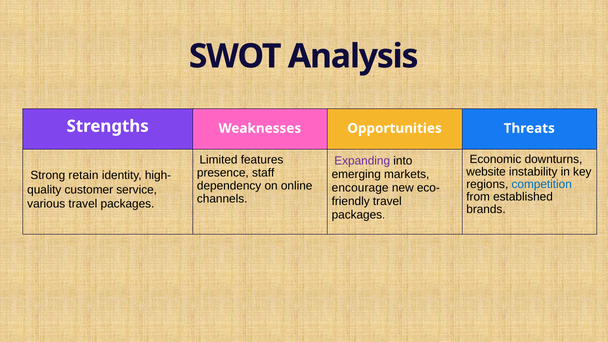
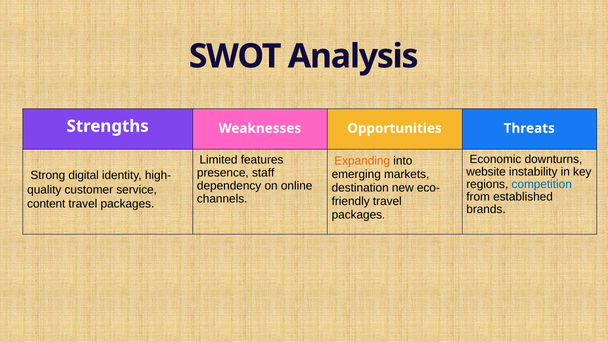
Expanding colour: purple -> orange (362, 161)
retain: retain -> digital (84, 175)
encourage: encourage -> destination (360, 188)
various: various -> content (46, 204)
